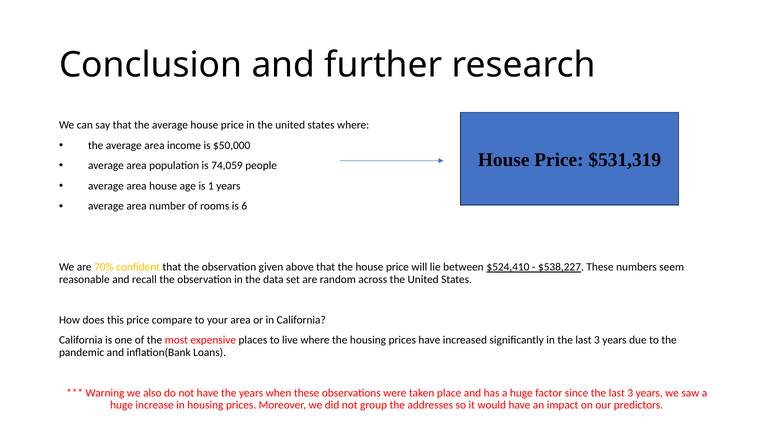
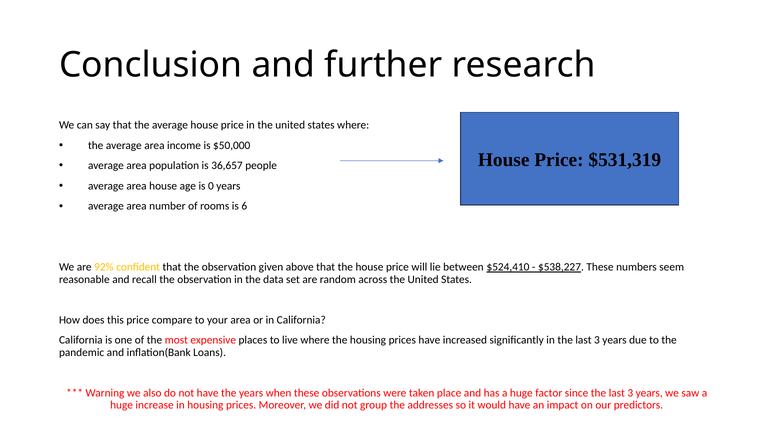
74,059: 74,059 -> 36,657 (227, 165)
1: 1 -> 0 (211, 186)
70%: 70% -> 92% (104, 267)
